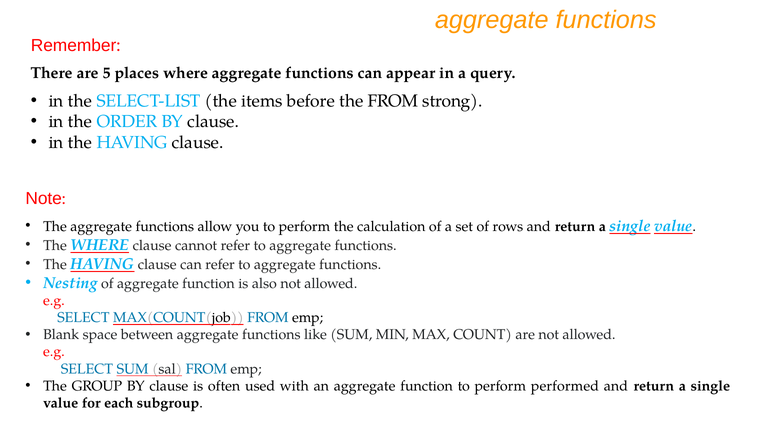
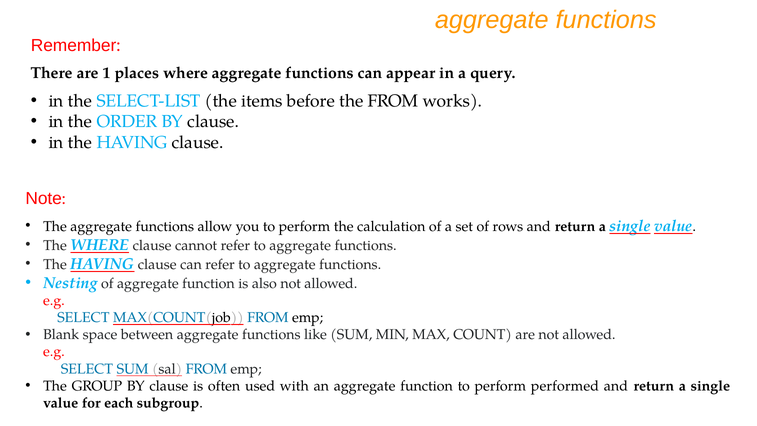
5: 5 -> 1 (107, 73)
strong: strong -> works (452, 101)
